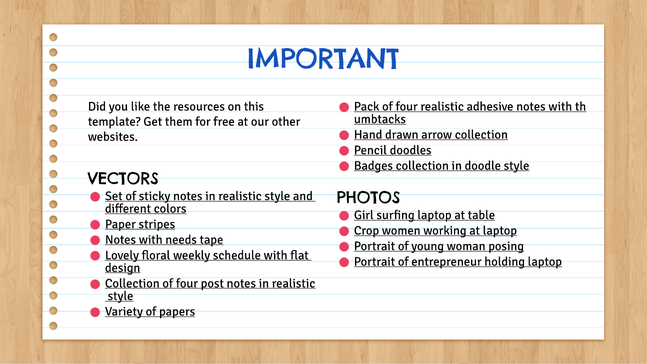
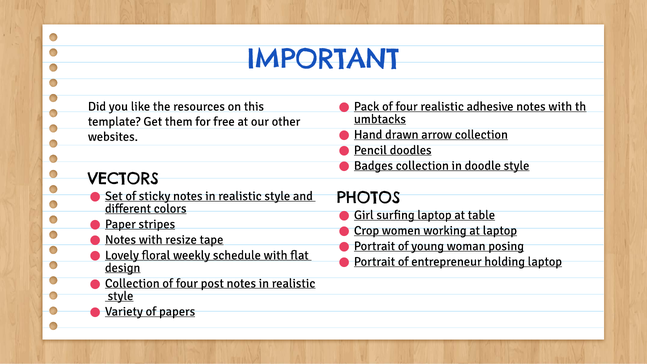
needs: needs -> resize (181, 240)
